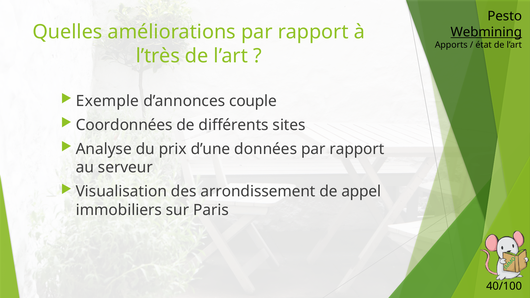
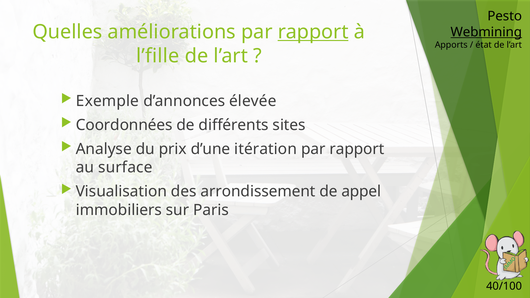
rapport underline: none -> present (313, 32)
l’très: l’très -> l’fille (158, 56)
couple: couple -> élevée (253, 101)
données: données -> itération (266, 149)
serveur: serveur -> surface (125, 168)
